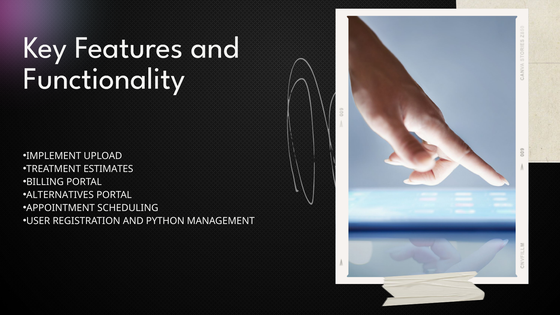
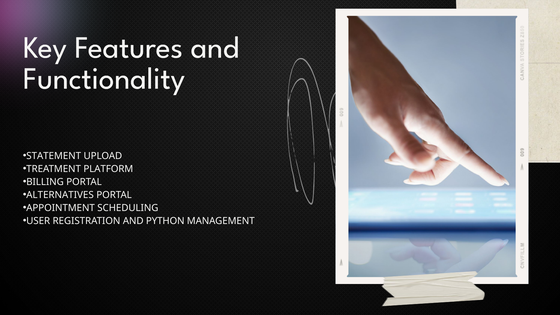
IMPLEMENT: IMPLEMENT -> STATEMENT (54, 156)
ESTIMATES: ESTIMATES -> PLATFORM (108, 169)
